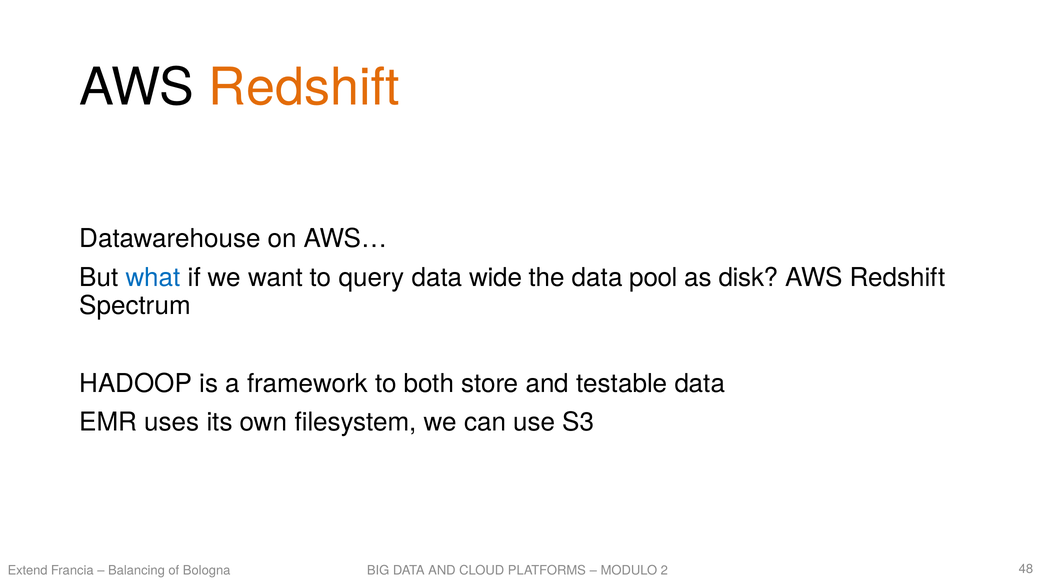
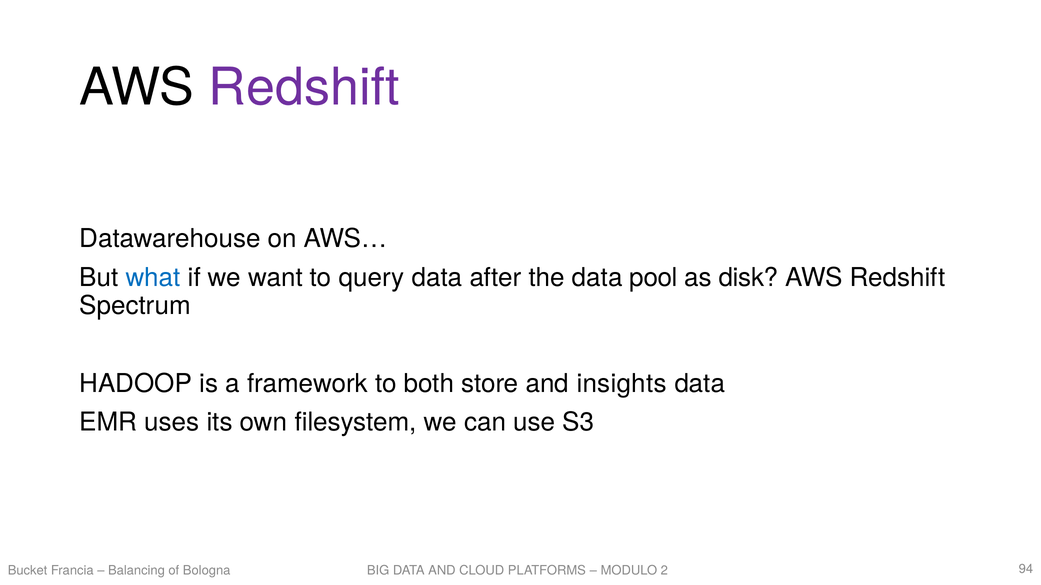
Redshift colour: orange -> purple (304, 87)
wide: wide -> after (495, 278)
testable: testable -> insights (622, 384)
Extend: Extend -> Bucket (28, 571)
48: 48 -> 94 (1026, 569)
